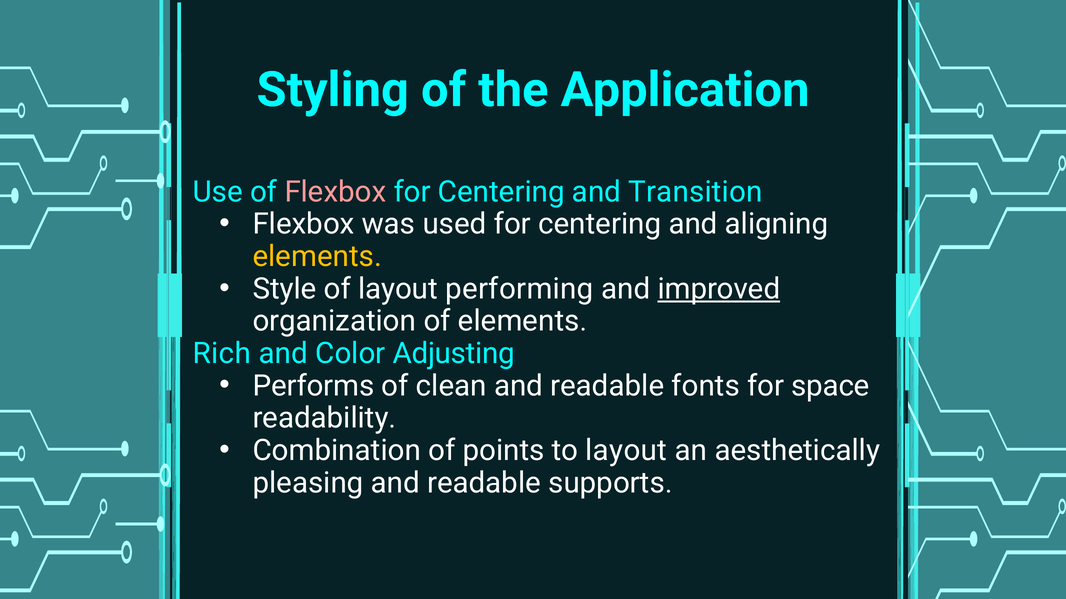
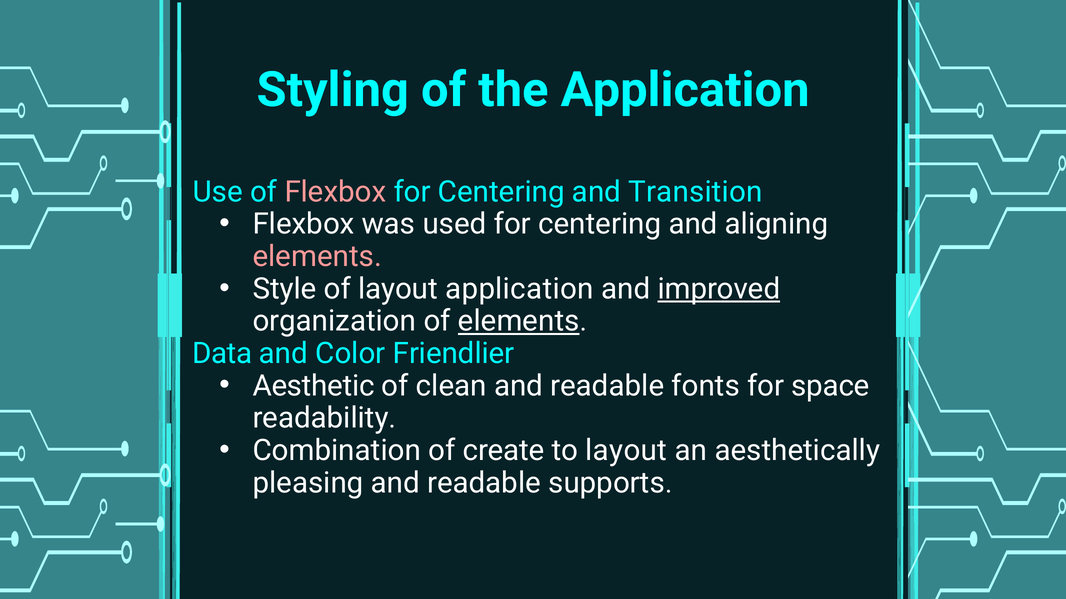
elements colour: yellow -> pink (317, 257)
layout performing: performing -> application (519, 289)
elements underline: none -> present (519, 322)
Rich: Rich -> Data (222, 354)
Adjusting: Adjusting -> Friendlier (454, 354)
Performs: Performs -> Aesthetic (314, 386)
points: points -> create (504, 451)
